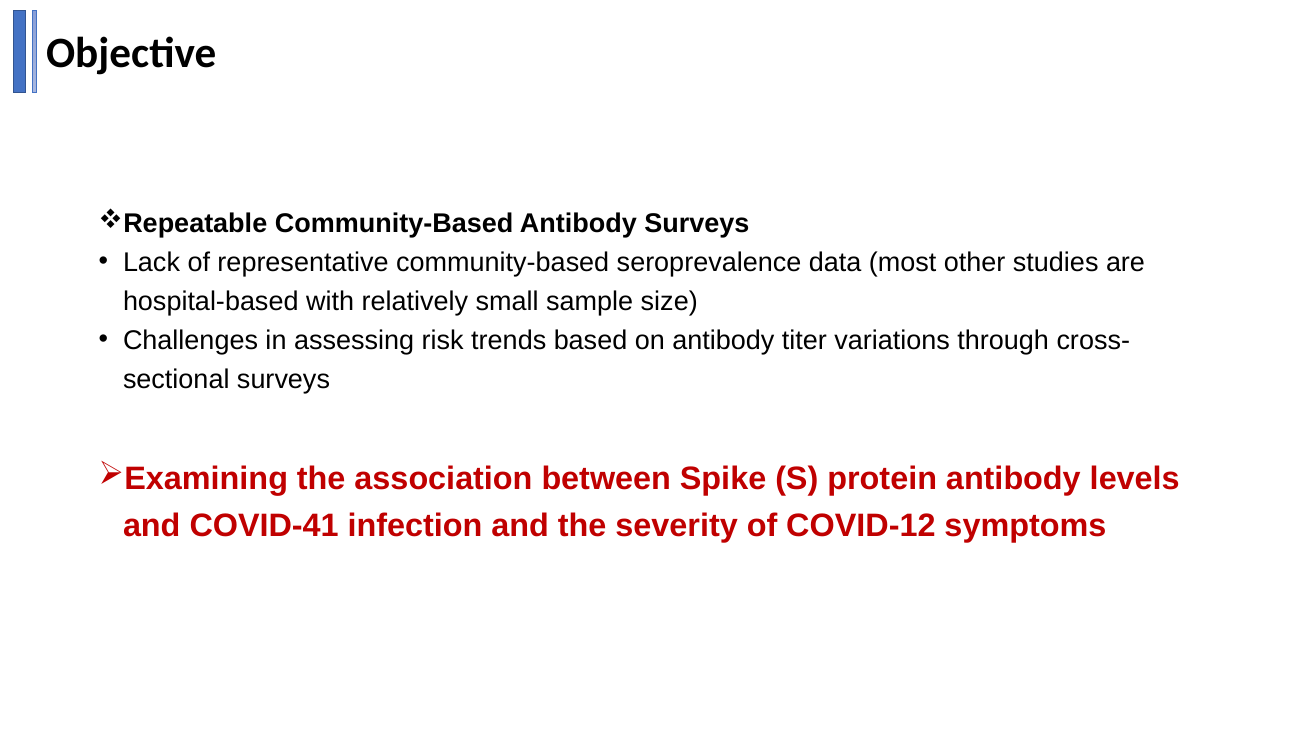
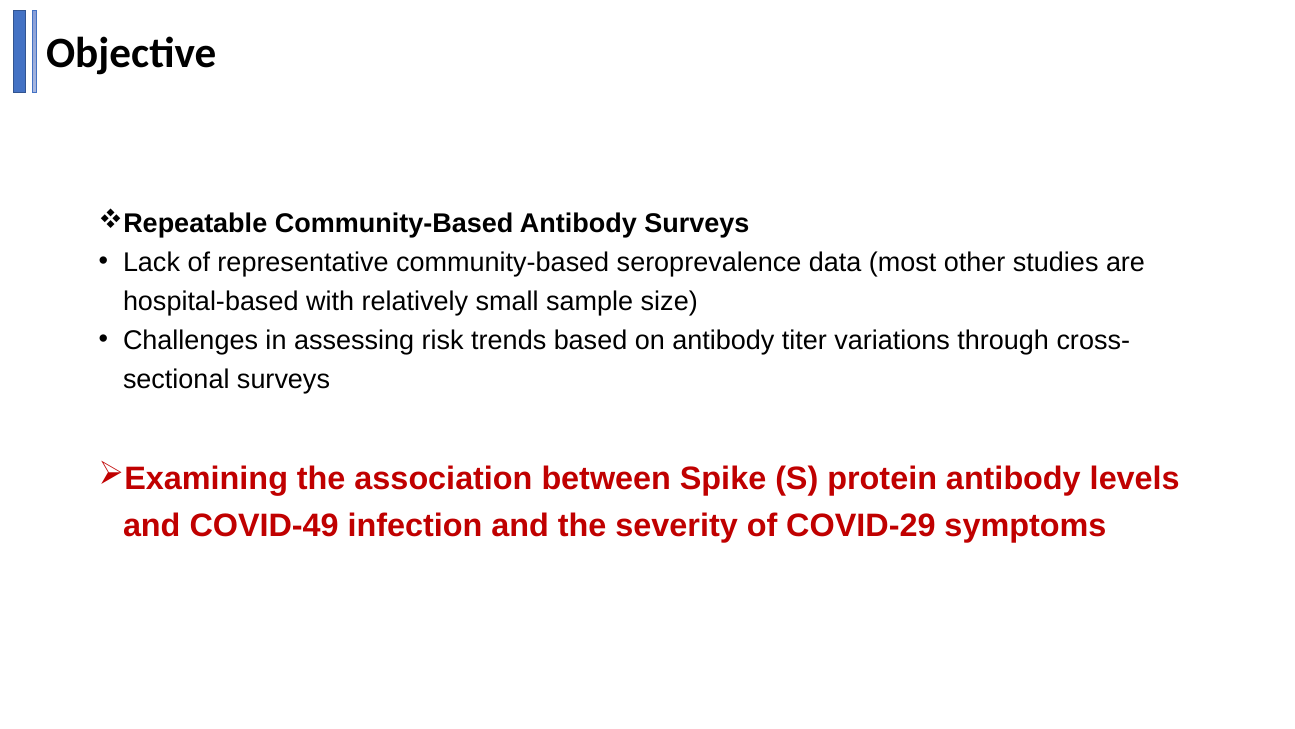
COVID-41: COVID-41 -> COVID-49 (264, 525)
COVID-12: COVID-12 -> COVID-29 (861, 525)
